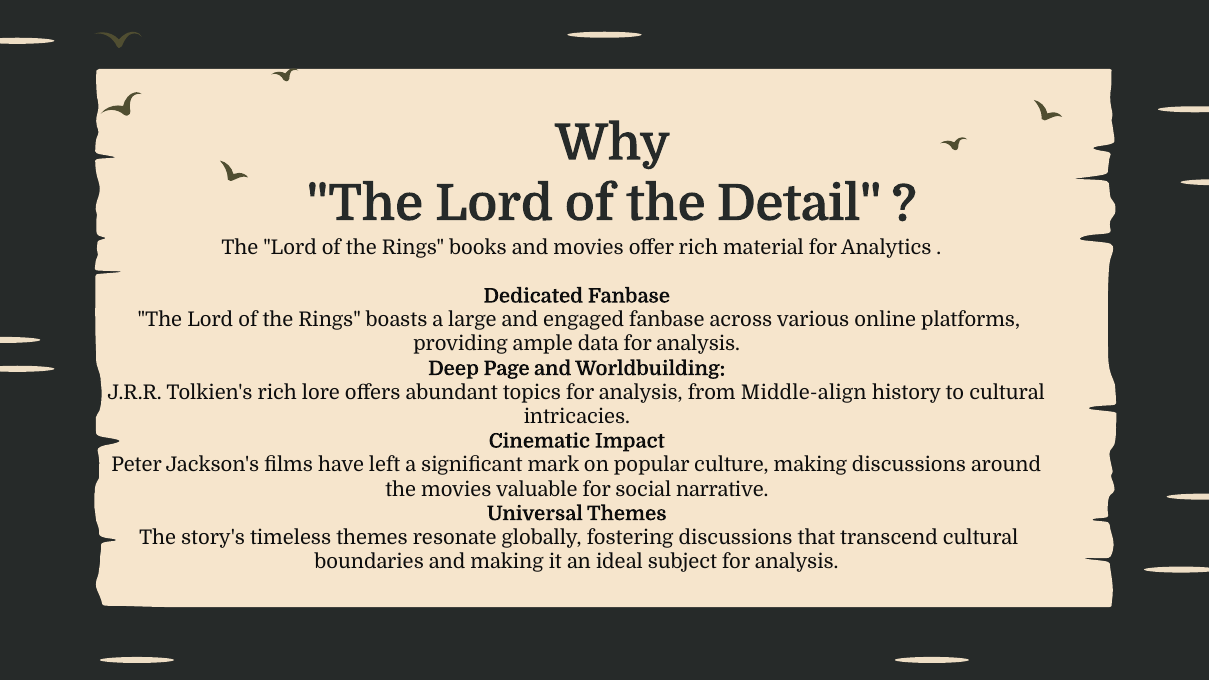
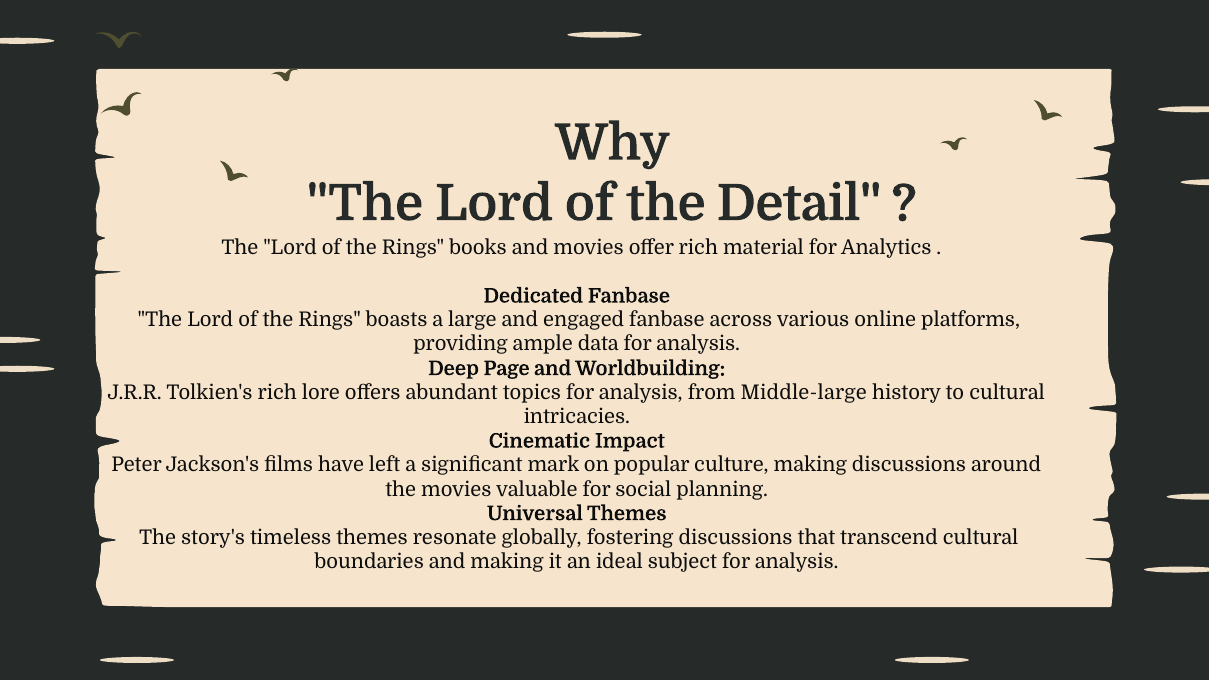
Middle-align: Middle-align -> Middle-large (804, 393)
narrative: narrative -> planning (722, 489)
